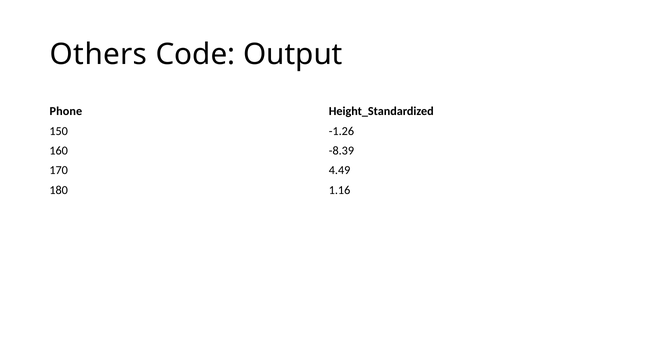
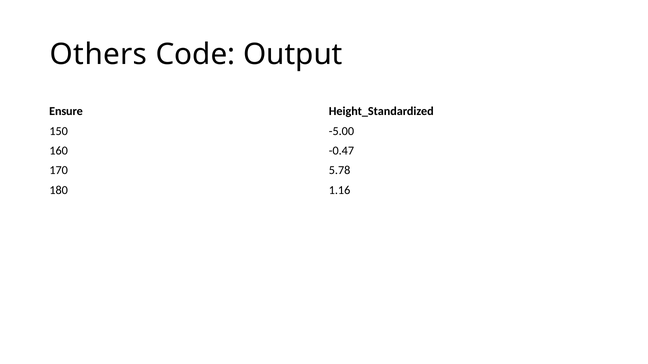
Phone: Phone -> Ensure (66, 112)
-1.26: -1.26 -> -5.00 (341, 131)
-8.39: -8.39 -> -0.47 (341, 151)
4.49: 4.49 -> 5.78 (340, 171)
